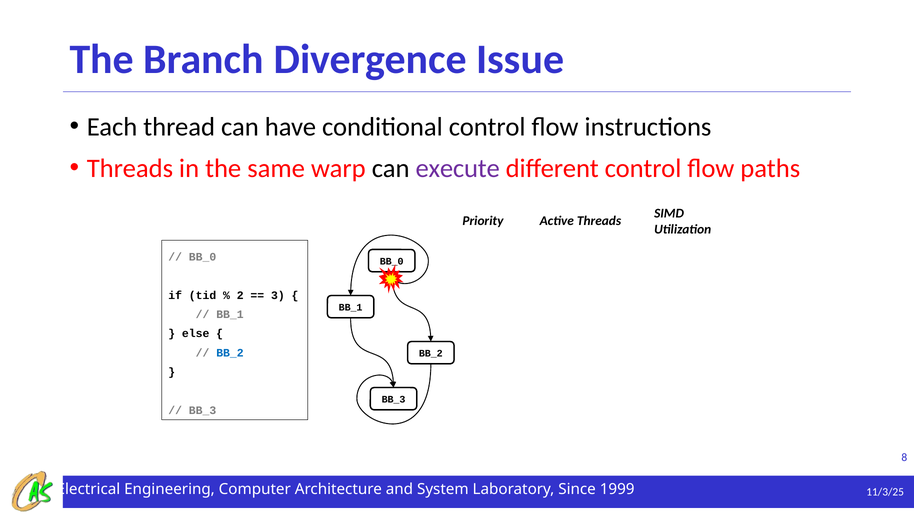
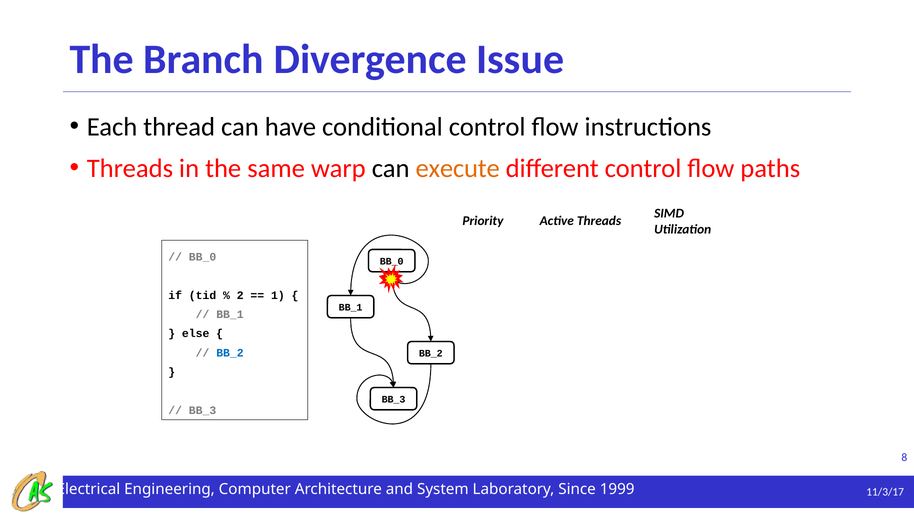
execute colour: purple -> orange (458, 169)
3: 3 -> 1 (278, 295)
11/3/25: 11/3/25 -> 11/3/17 (885, 492)
